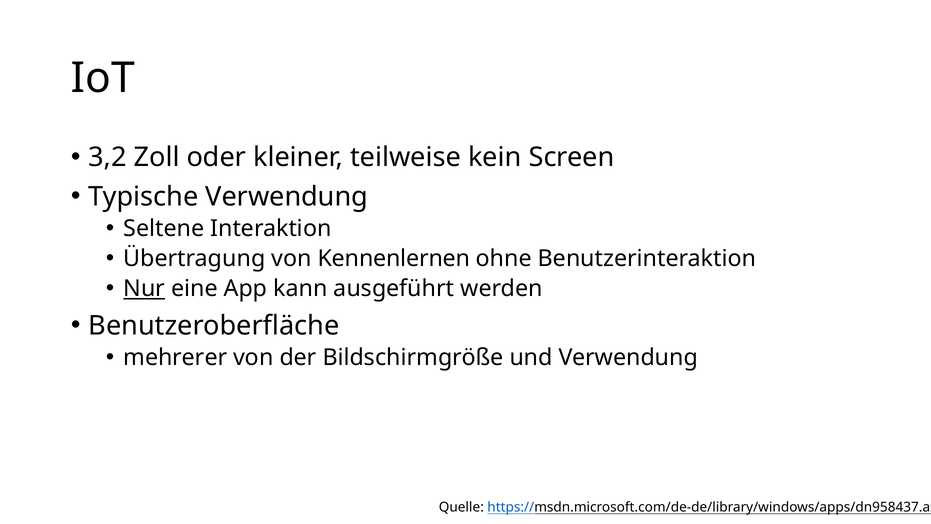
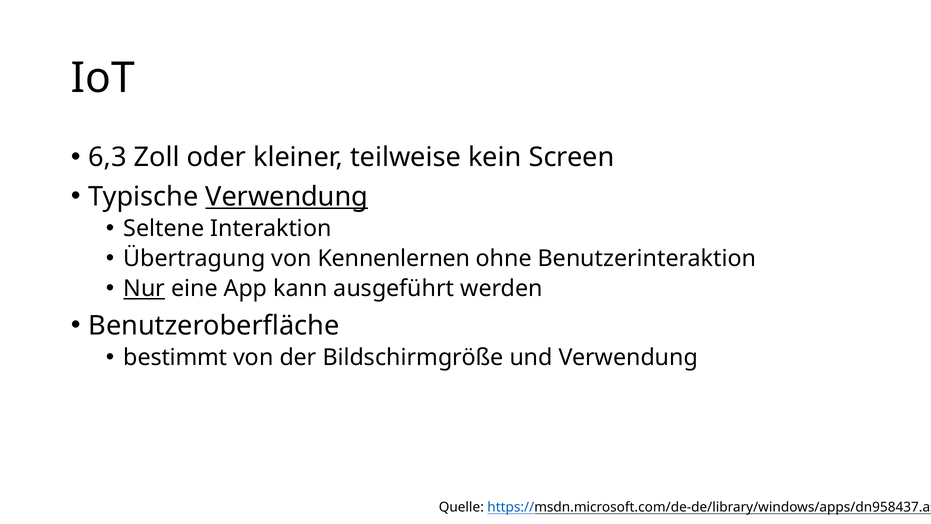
3,2: 3,2 -> 6,3 (108, 157)
Verwendung underline: none -> present (287, 196)
mehrerer: mehrerer -> bestimmt (175, 357)
